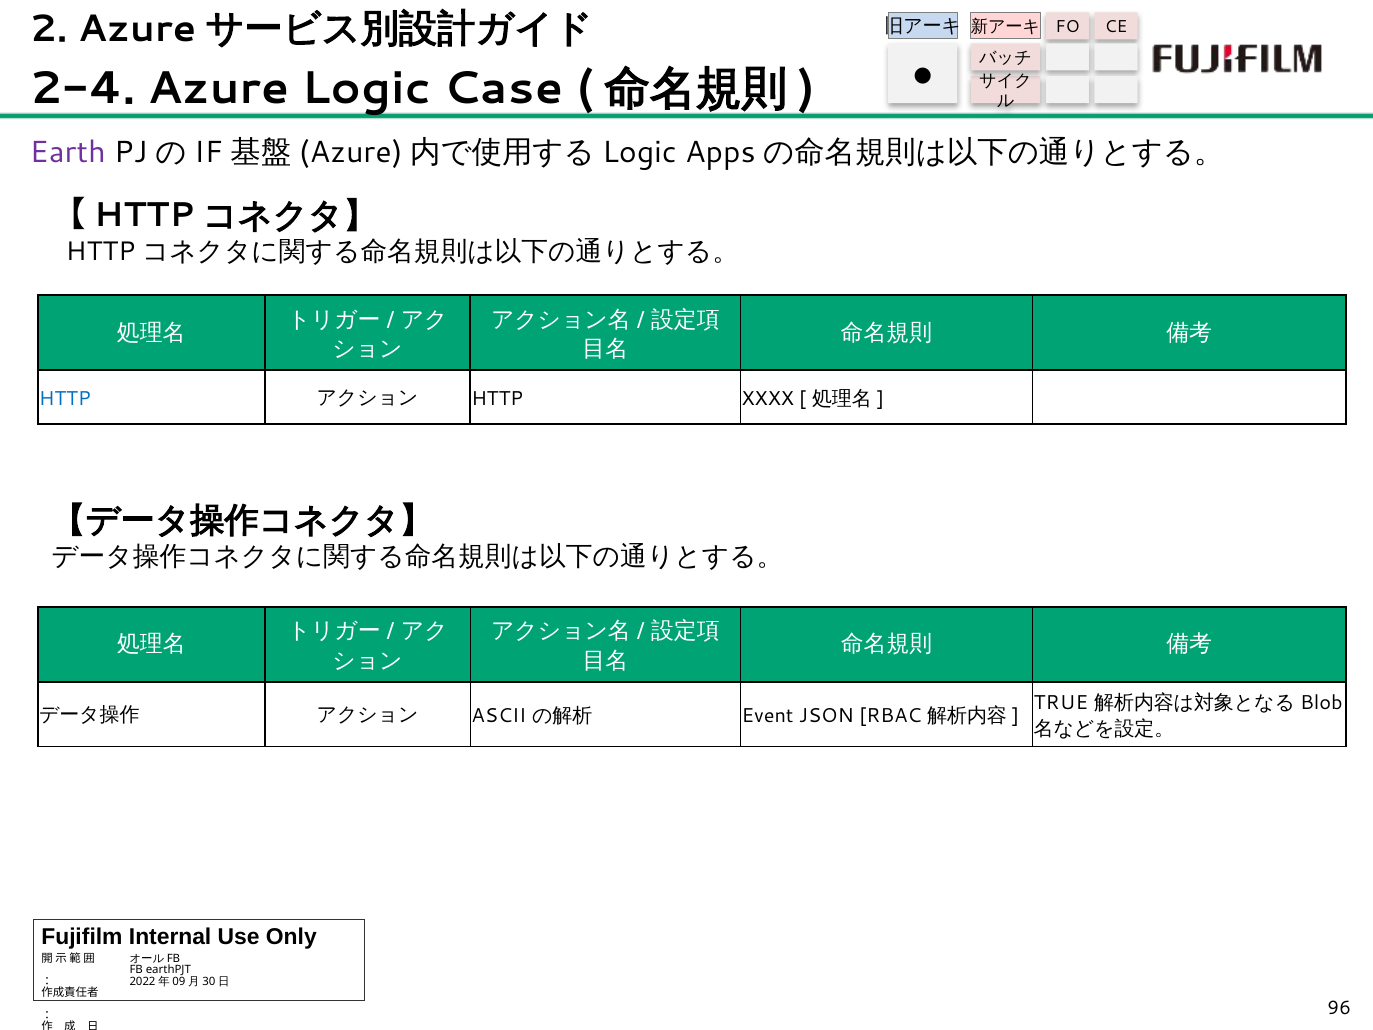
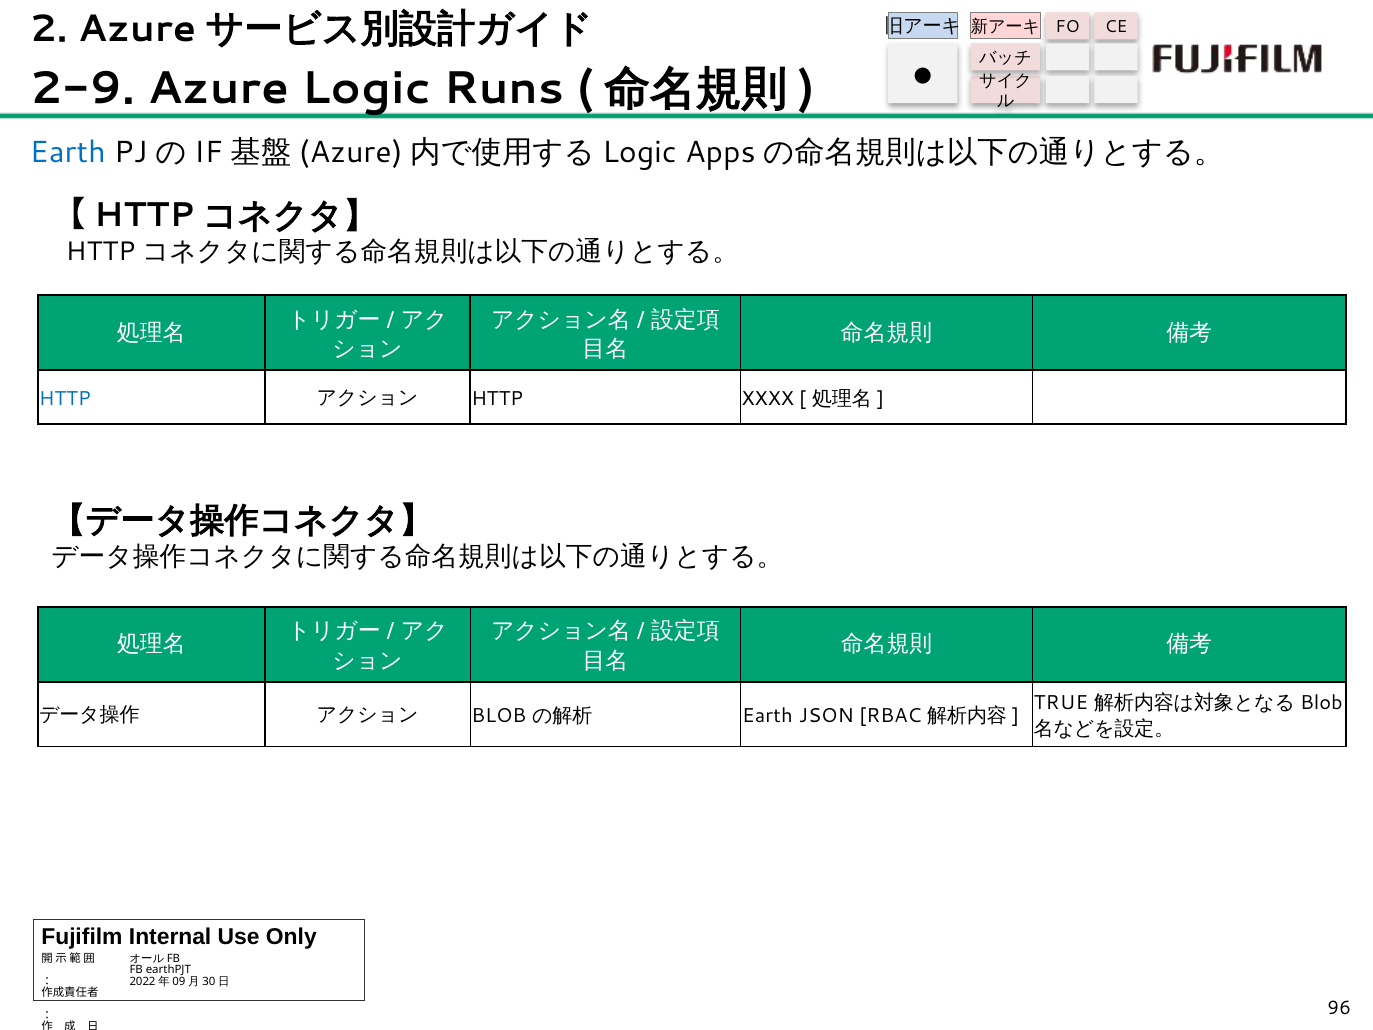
2-4: 2-4 -> 2-9 (82, 89)
Case: Case -> Runs (504, 89)
Earth colour: purple -> blue (68, 153)
ASCII: ASCII -> BLOB (499, 716)
Event: Event -> Earth (767, 716)
